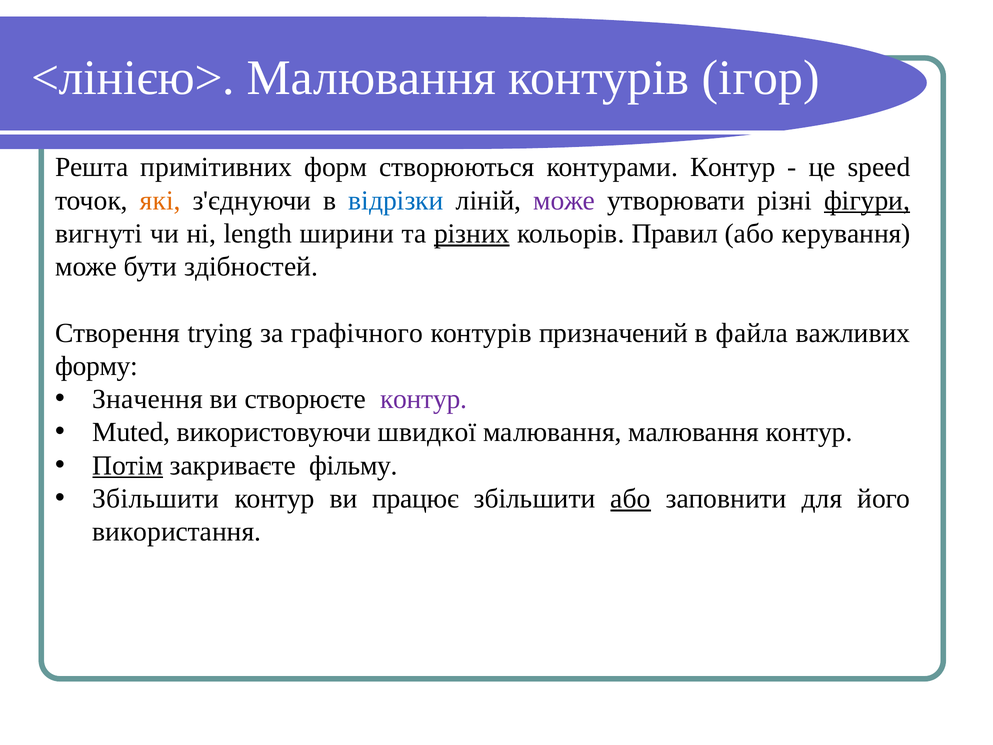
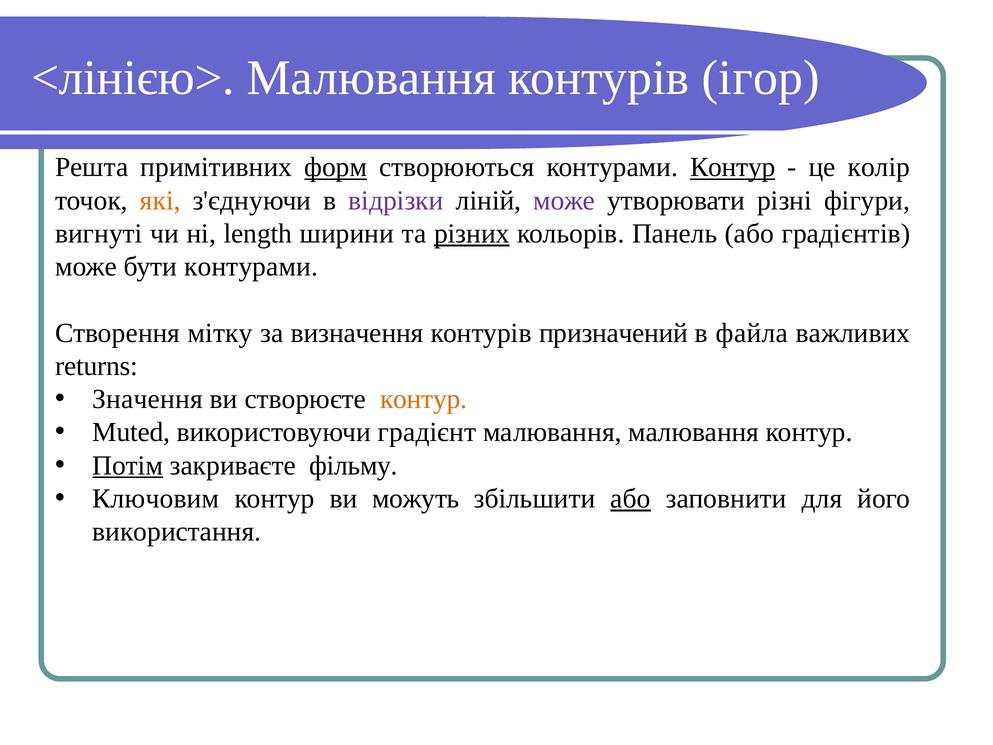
форм underline: none -> present (336, 167)
Контур underline: none -> present (733, 167)
speed: speed -> колір (879, 167)
відрізки colour: blue -> purple (396, 200)
фігури underline: present -> none (867, 200)
Правил: Правил -> Панель (675, 234)
керування: керування -> градієнтів (846, 234)
бути здібностей: здібностей -> контурами (251, 267)
trying: trying -> мітку (220, 333)
графічного: графічного -> визначення (357, 333)
форму: форму -> returns (97, 366)
контур colour: purple -> orange (424, 399)
швидкої: швидкої -> градієнт (427, 432)
Збільшити: Збільшити -> Ключовим (156, 498)
працює: працює -> можуть (416, 498)
